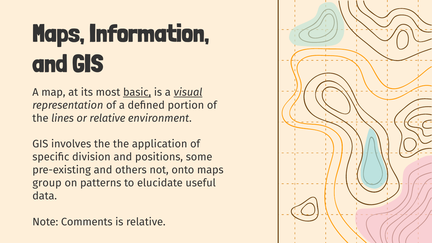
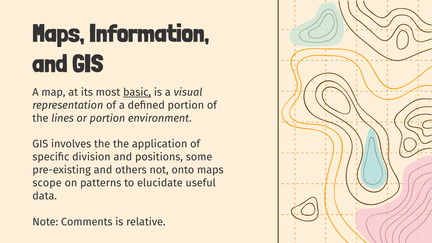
visual underline: present -> none (188, 92)
or relative: relative -> portion (107, 118)
group: group -> scope (47, 183)
